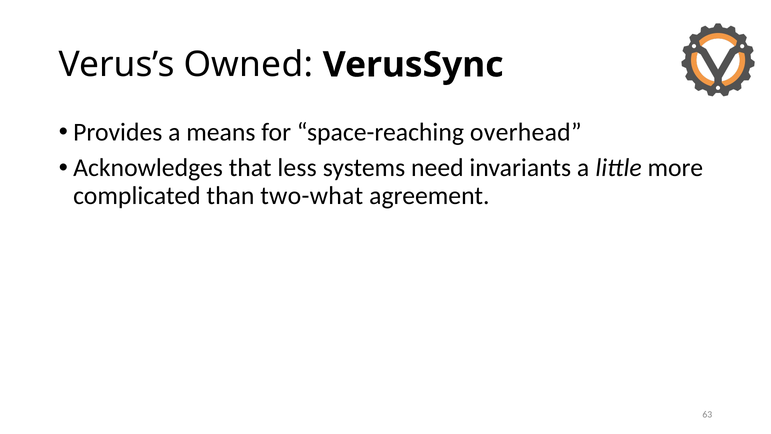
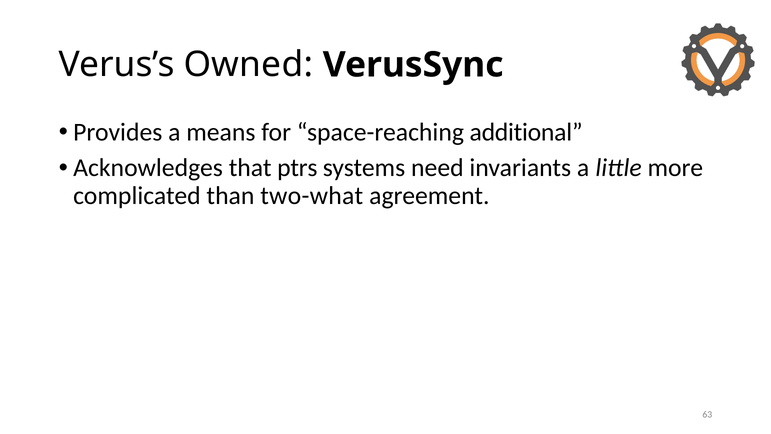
overhead: overhead -> additional (526, 132)
less: less -> ptrs (297, 168)
